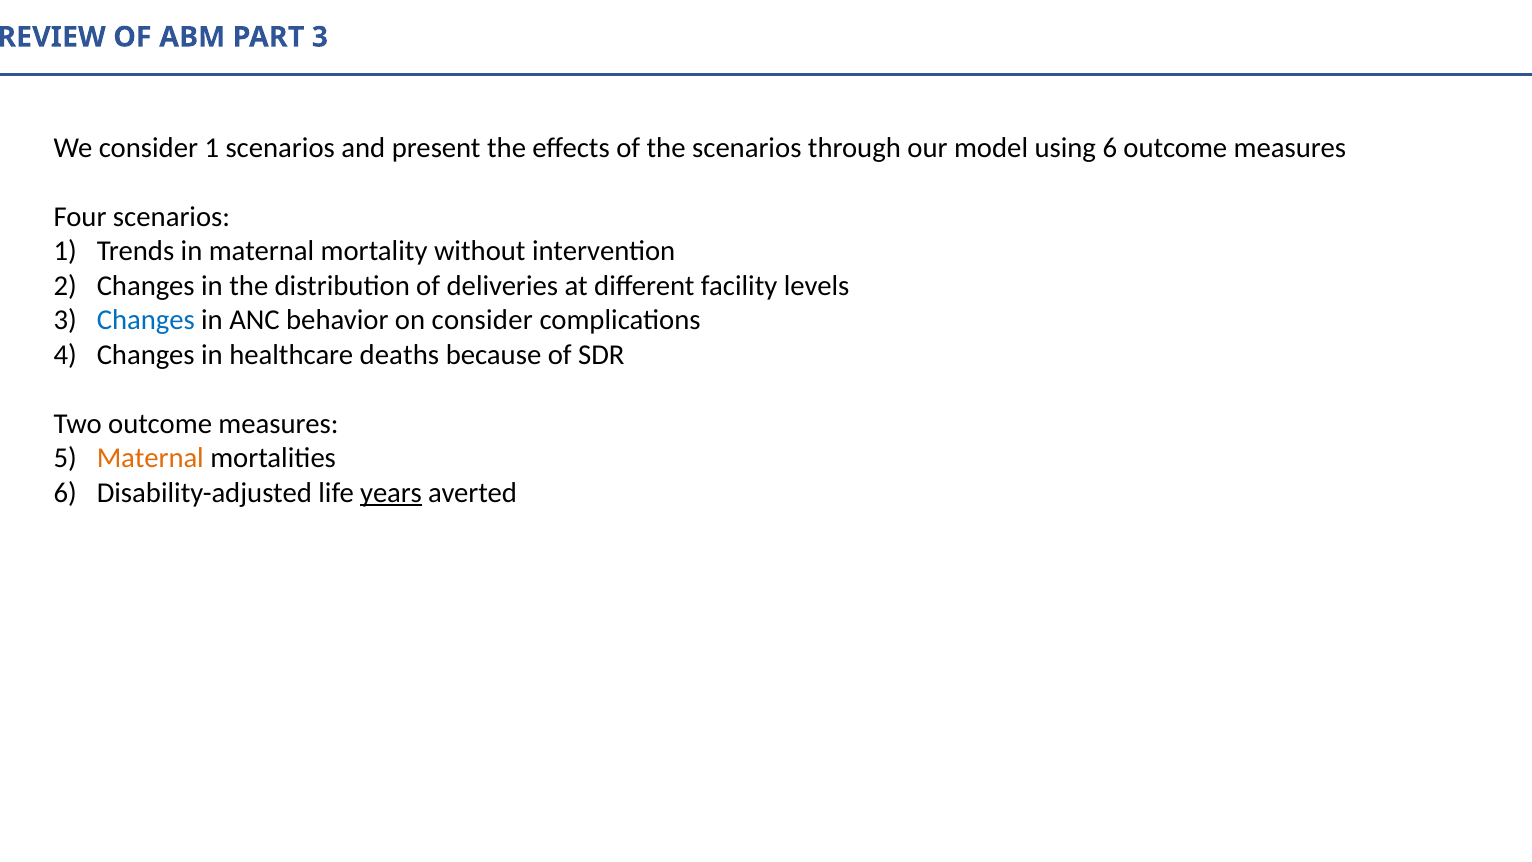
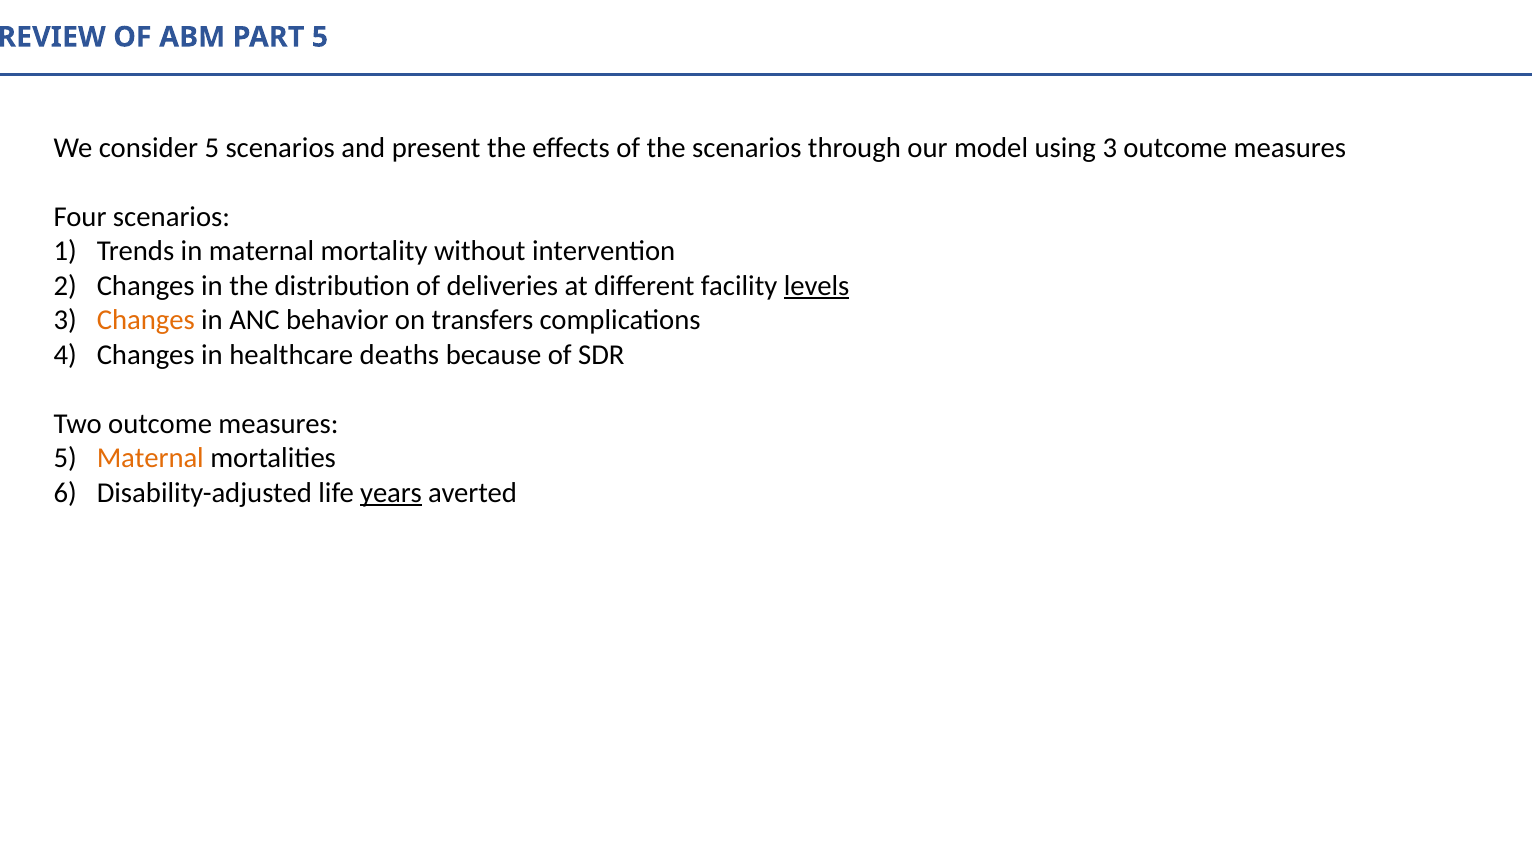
PART 3: 3 -> 5 (320, 37)
consider 1: 1 -> 5 (212, 148)
using 6: 6 -> 3 (1110, 148)
levels underline: none -> present (817, 286)
Changes colour: blue -> orange (146, 320)
on consider: consider -> transfers (483, 320)
